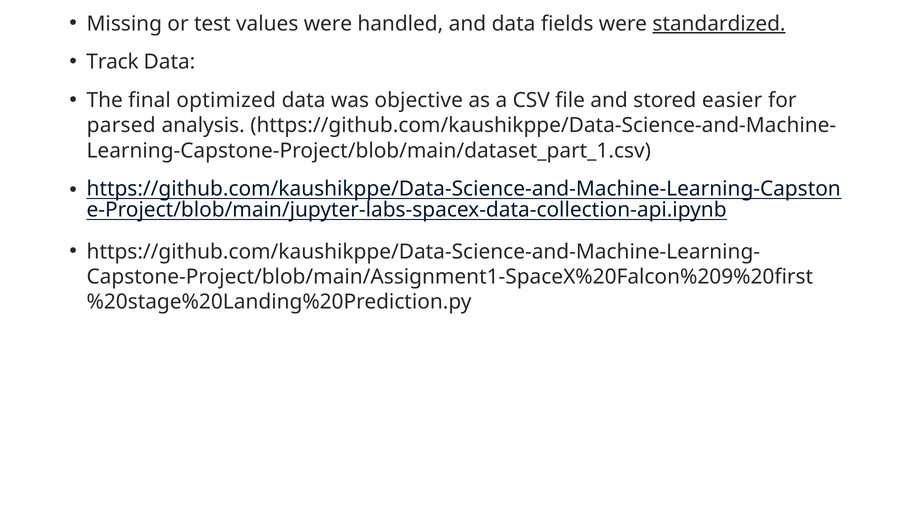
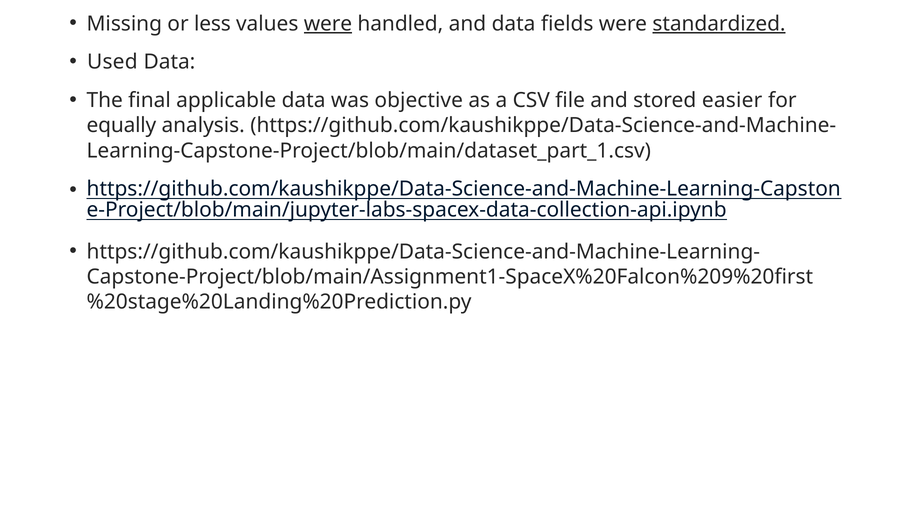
test: test -> less (212, 24)
were underline: none -> present (328, 24)
Track: Track -> Used (112, 62)
optimized: optimized -> applicable (226, 101)
parsed: parsed -> equally (121, 126)
